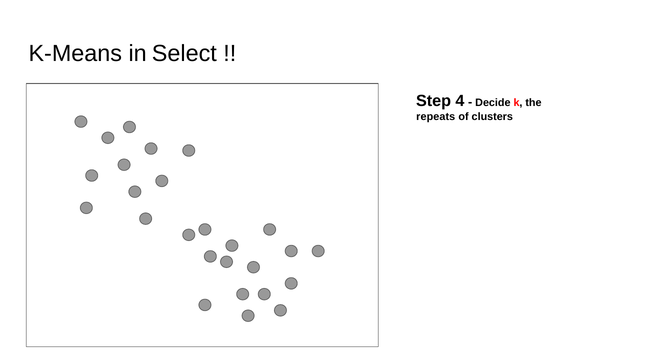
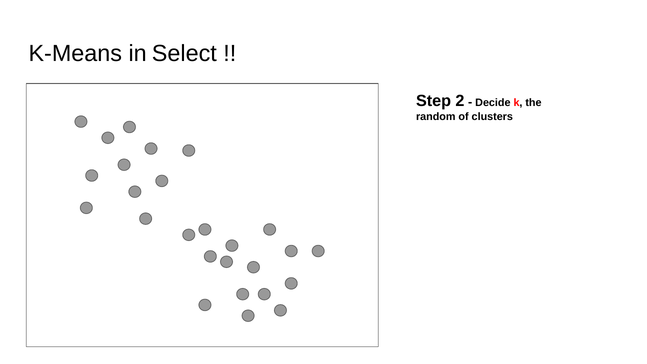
4: 4 -> 2 (460, 101)
repeats: repeats -> random (436, 117)
